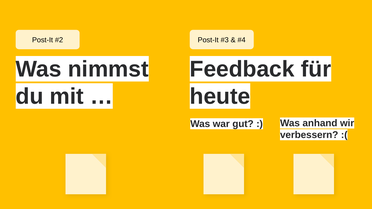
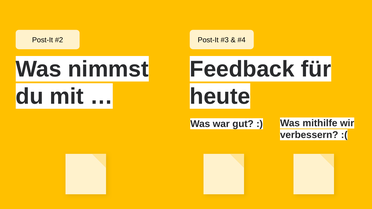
anhand: anhand -> mithilfe (320, 123)
